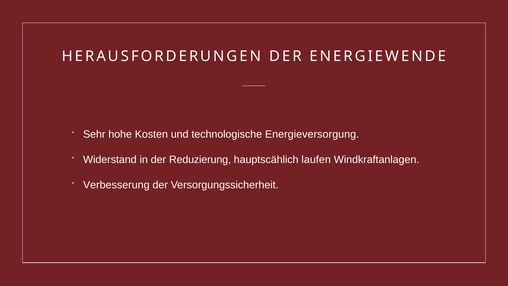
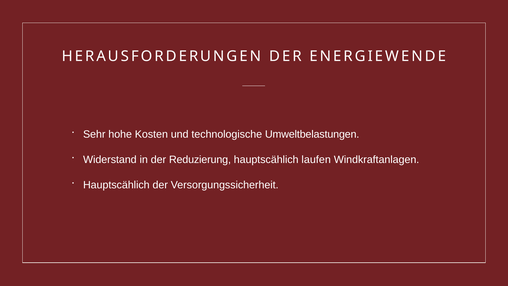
Energieversorgung: Energieversorgung -> Umweltbelastungen (312, 134)
Verbesserung: Verbesserung -> Hauptscählich (116, 185)
